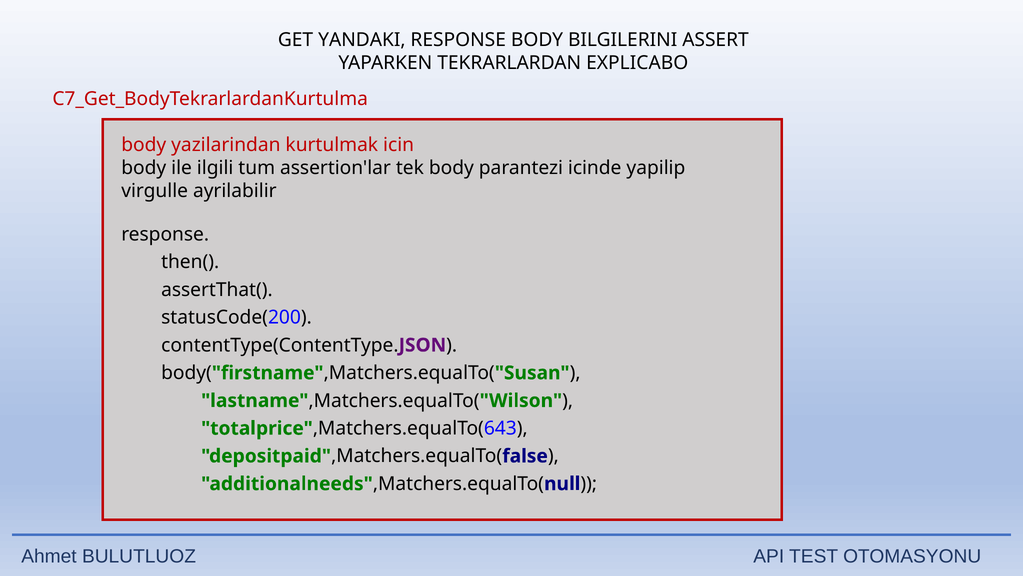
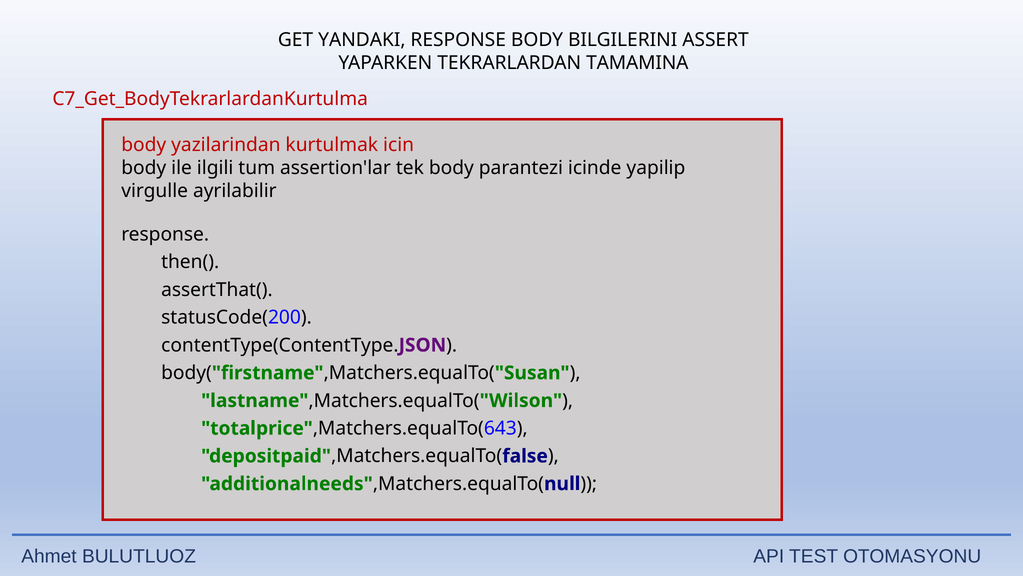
EXPLICABO: EXPLICABO -> TAMAMINA (637, 63)
